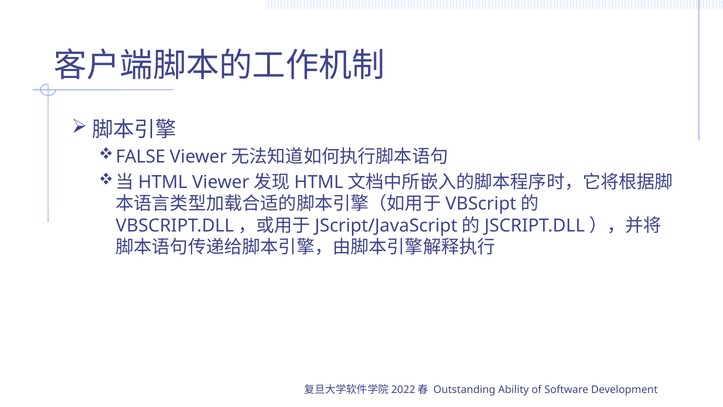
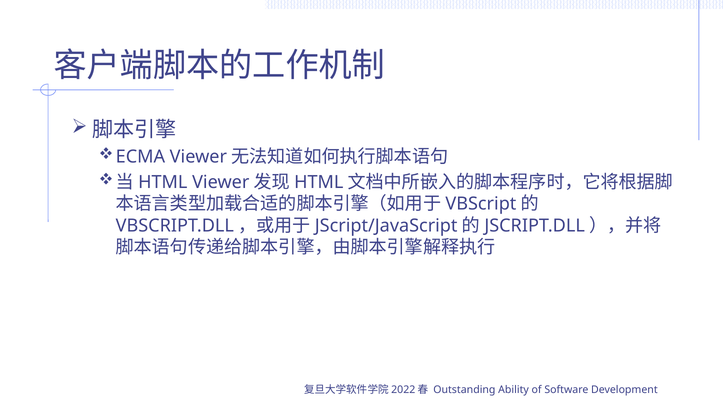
FALSE: FALSE -> ECMA (140, 157)
